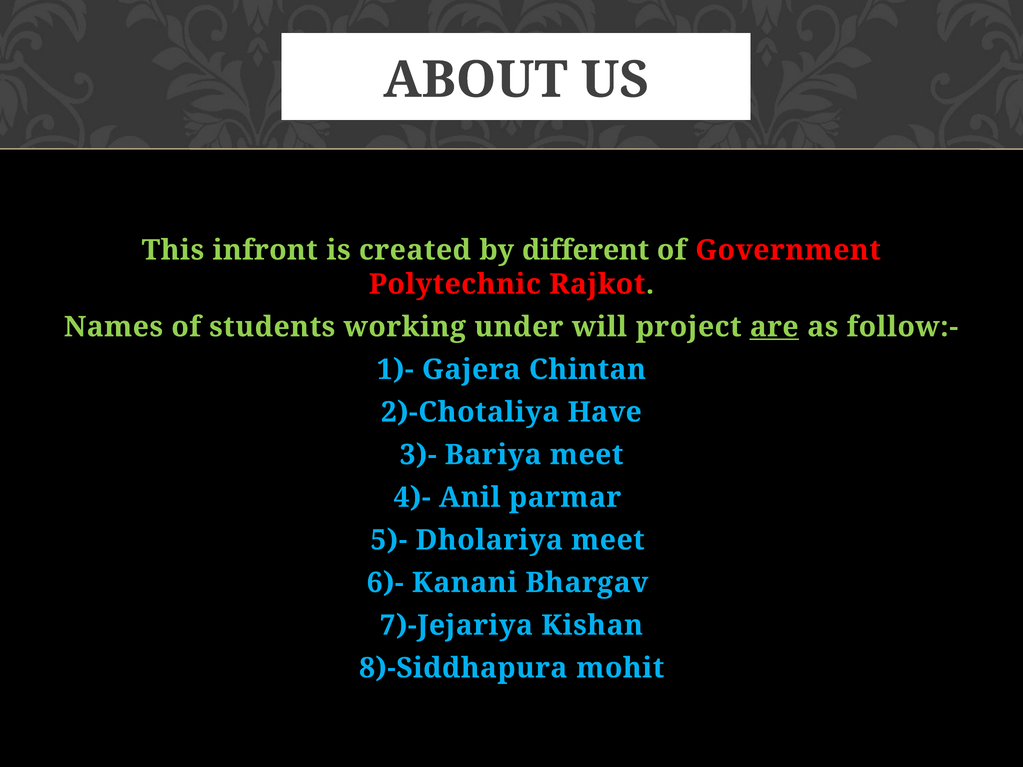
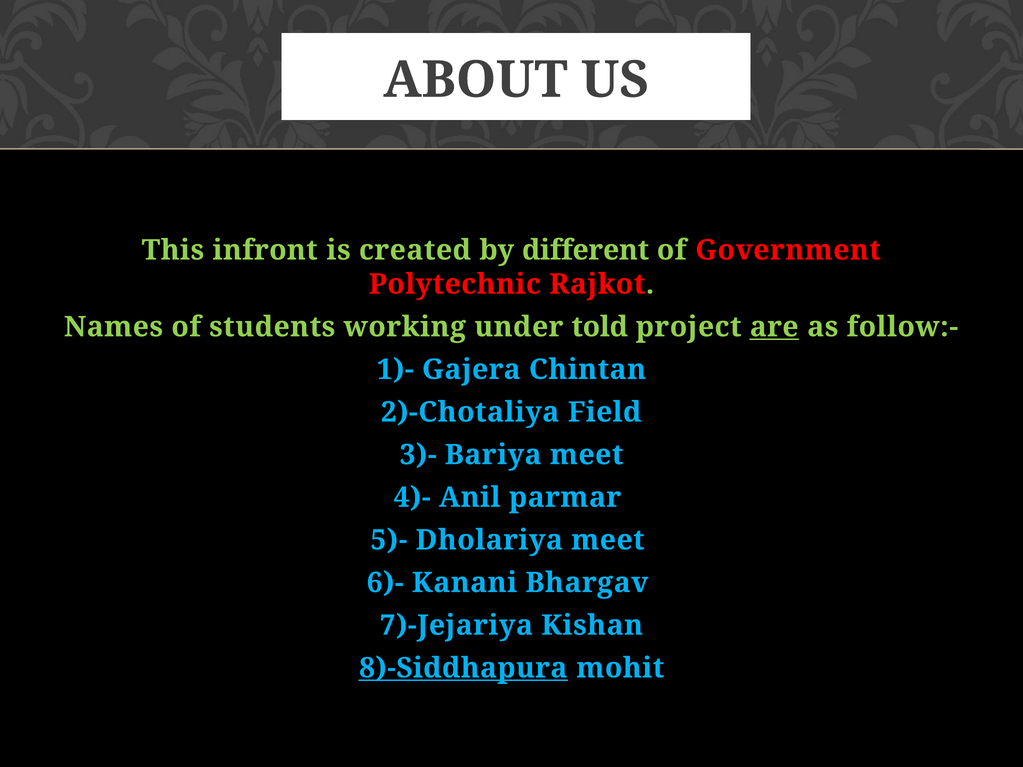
will: will -> told (600, 327)
Have: Have -> Field (605, 412)
8)-Siddhapura underline: none -> present (463, 668)
